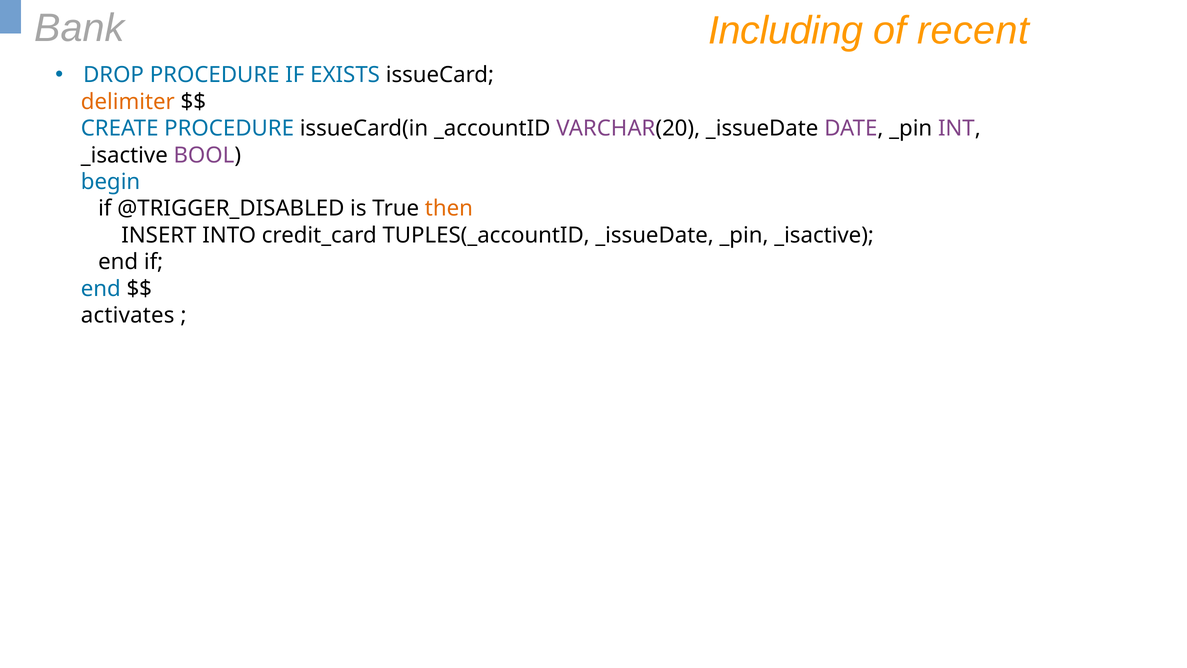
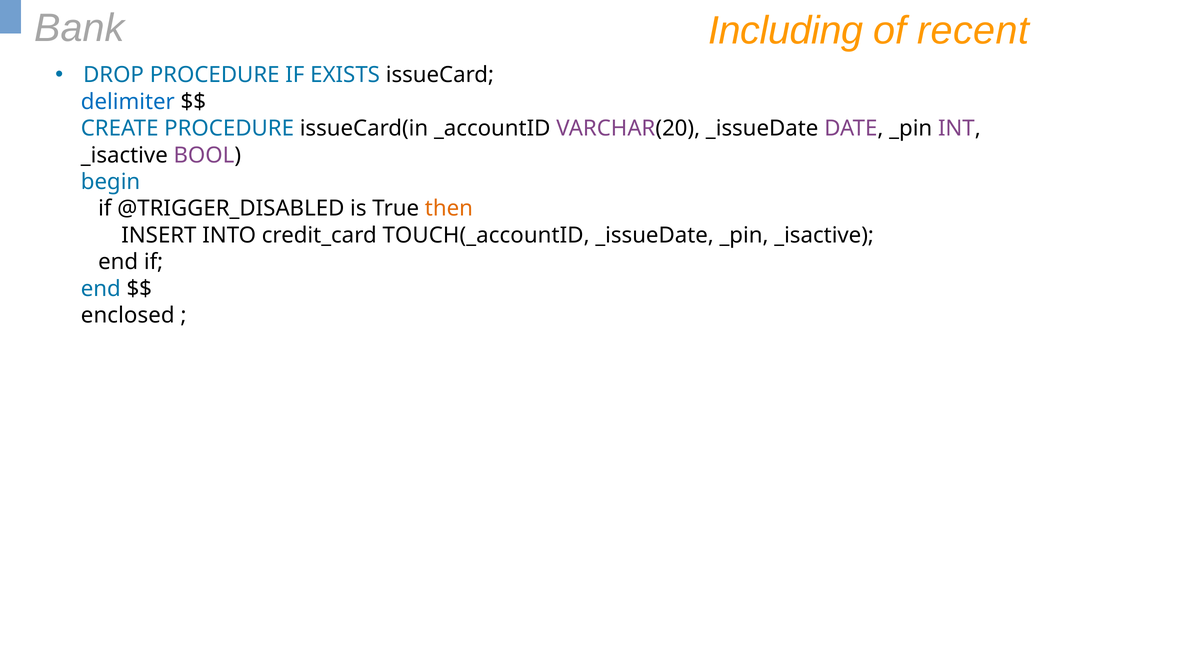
delimiter colour: orange -> blue (128, 102)
TUPLES(_accountID: TUPLES(_accountID -> TOUCH(_accountID (486, 235)
activates: activates -> enclosed (128, 315)
